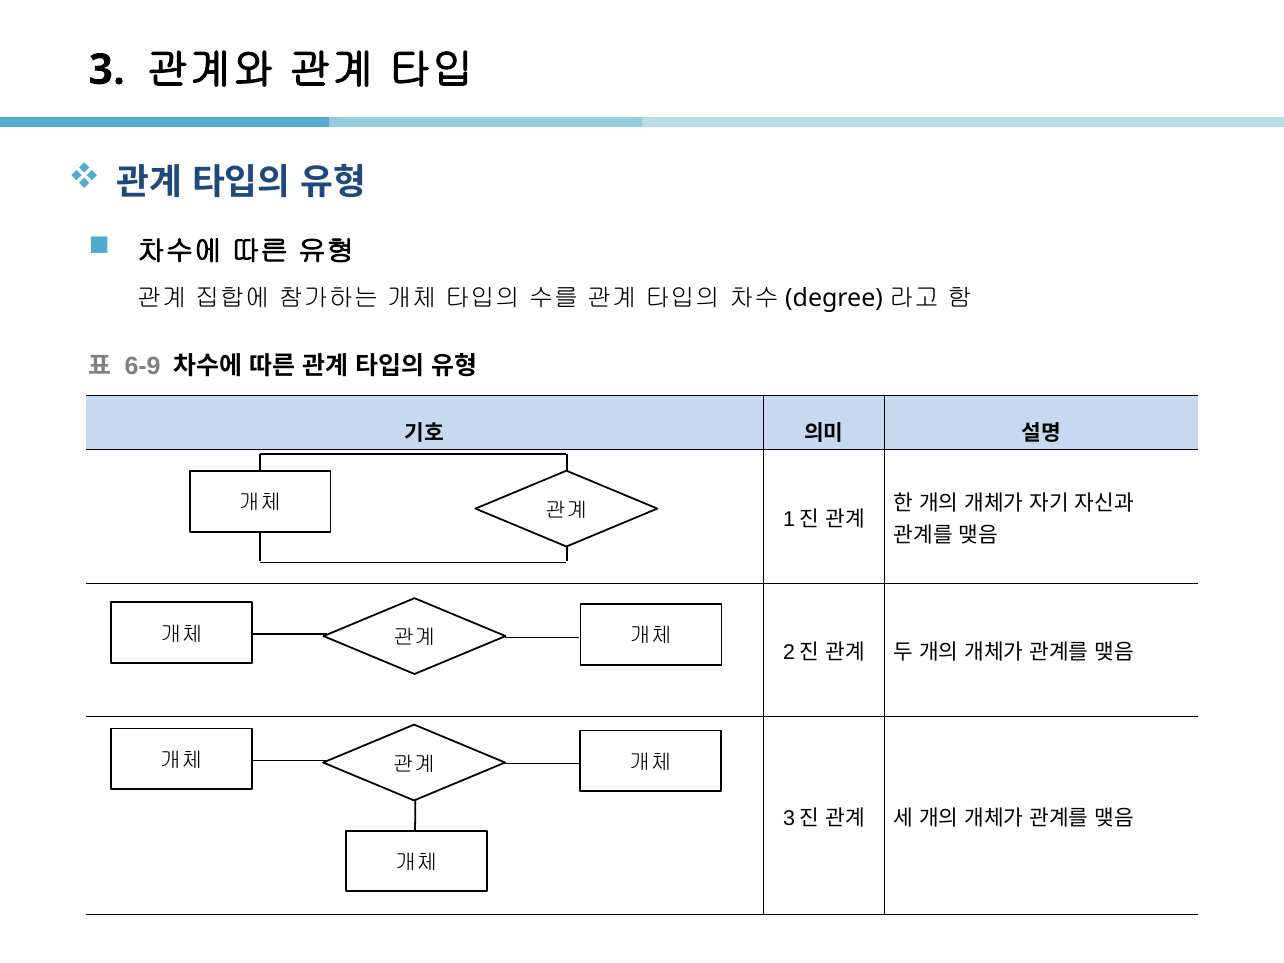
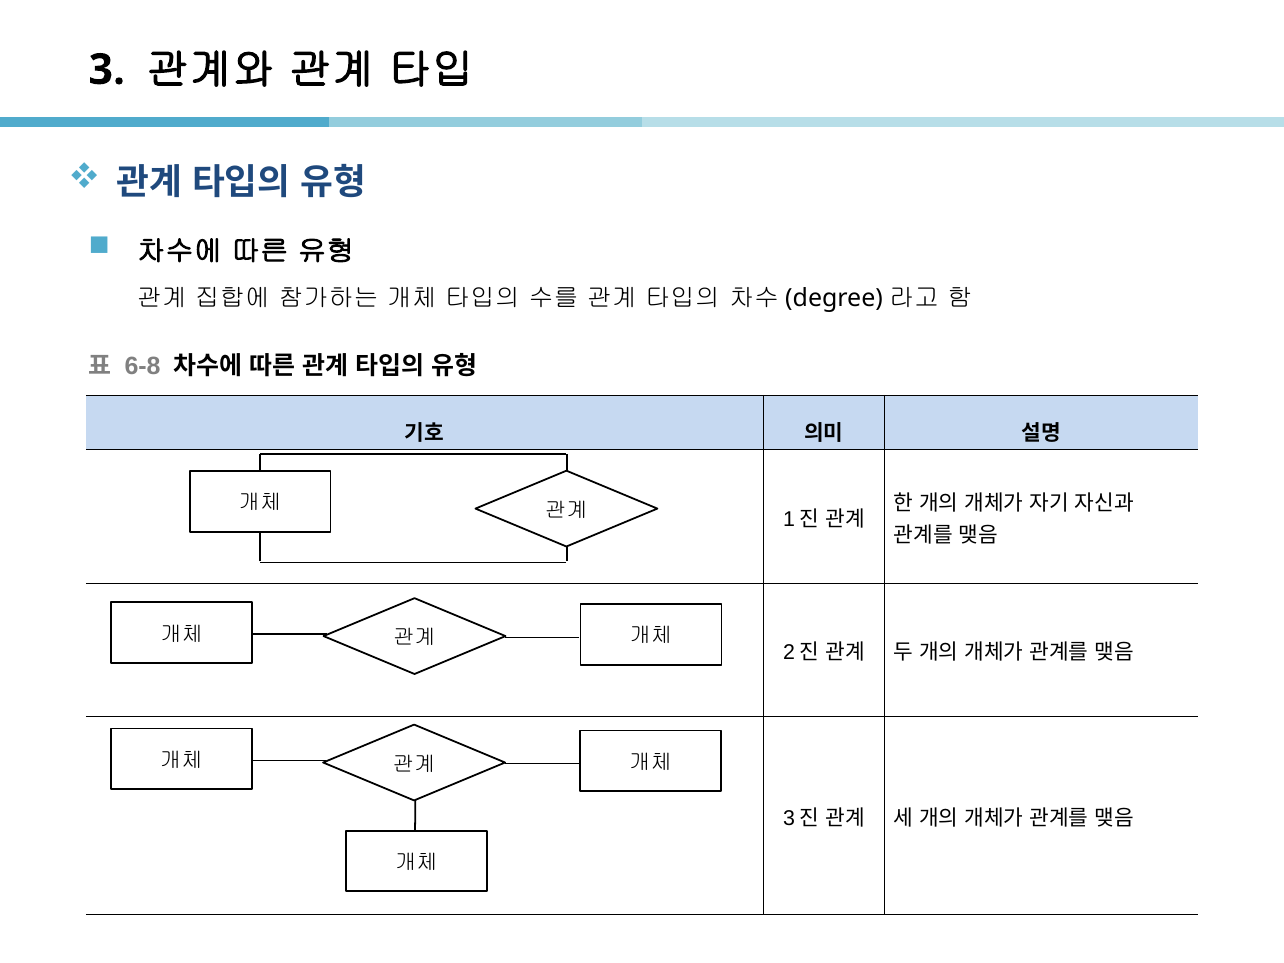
6-9: 6-9 -> 6-8 (143, 366)
